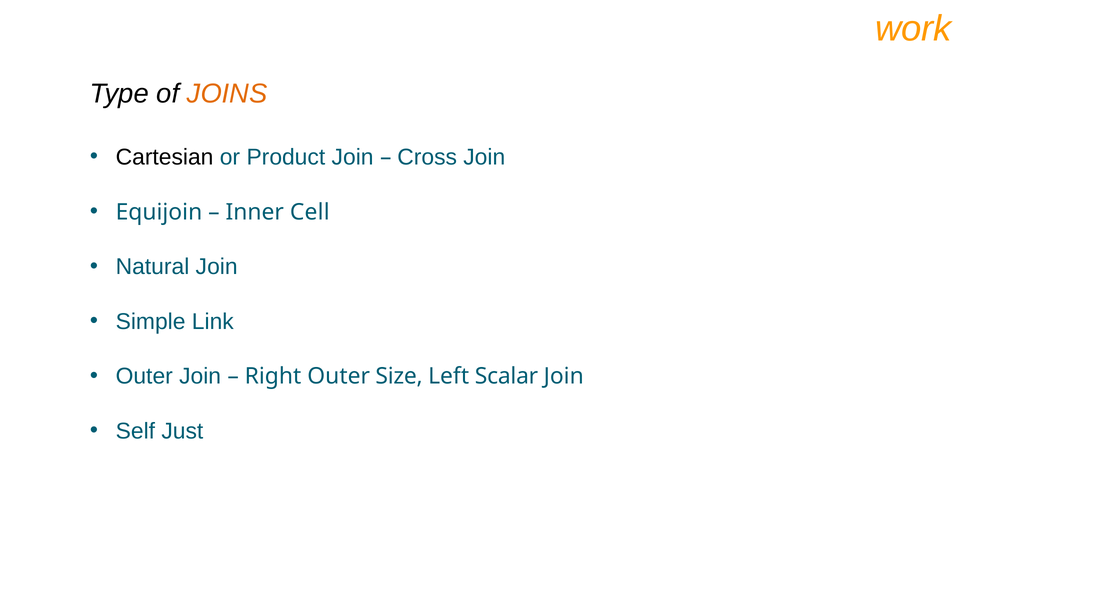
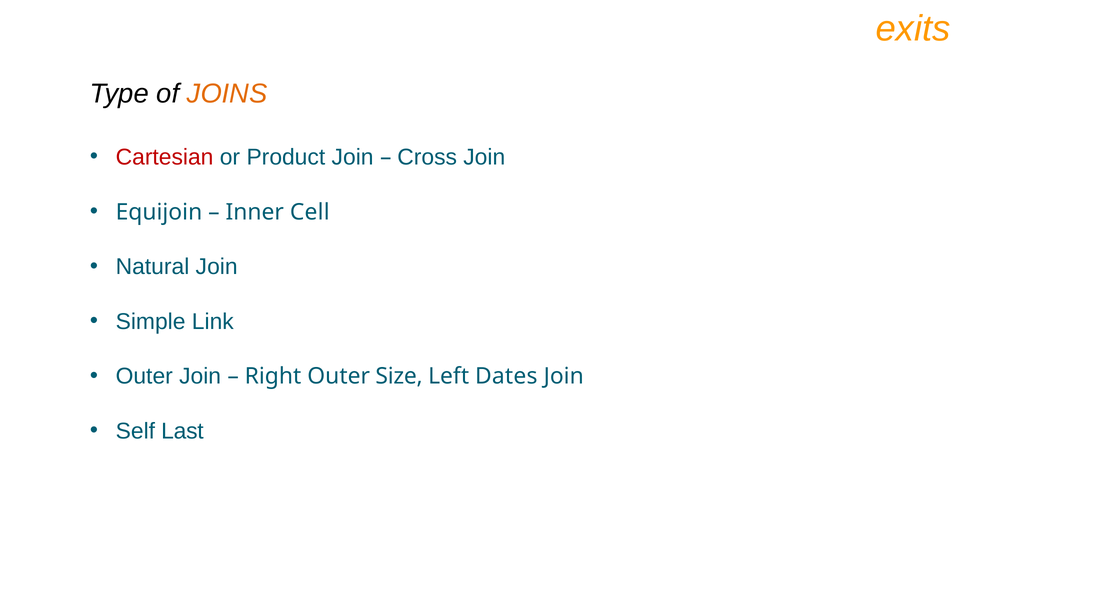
work: work -> exits (913, 29)
Cartesian colour: black -> red (165, 157)
Scalar: Scalar -> Dates (506, 377)
Just: Just -> Last (182, 431)
